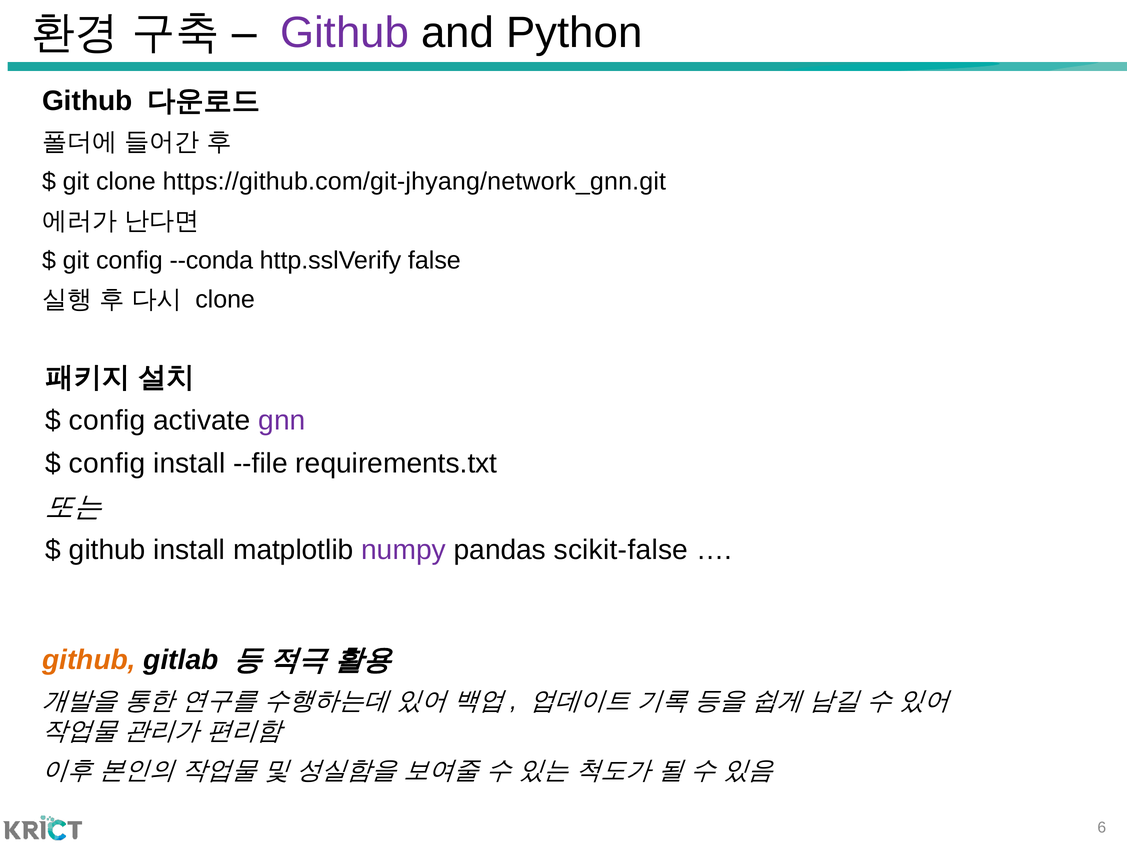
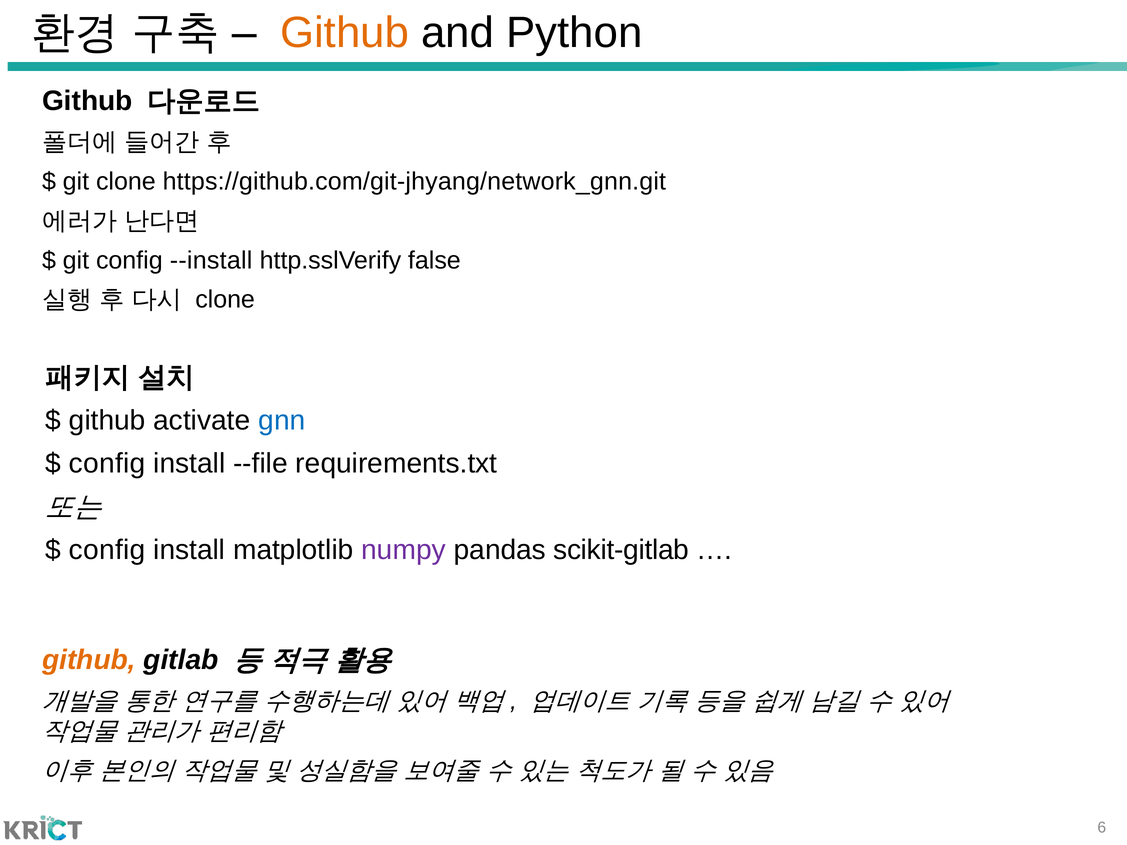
Github colour: purple -> orange (345, 33)
--conda: --conda -> --install (211, 260)
config: config -> github (107, 421)
gnn colour: purple -> blue (282, 421)
github: github -> config (107, 550)
scikit-false: scikit-false -> scikit-gitlab (621, 550)
